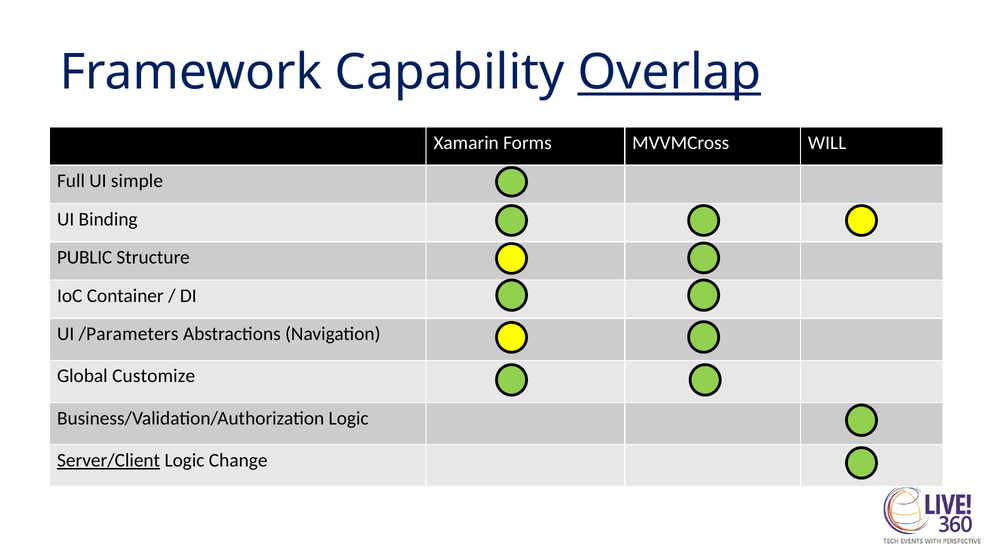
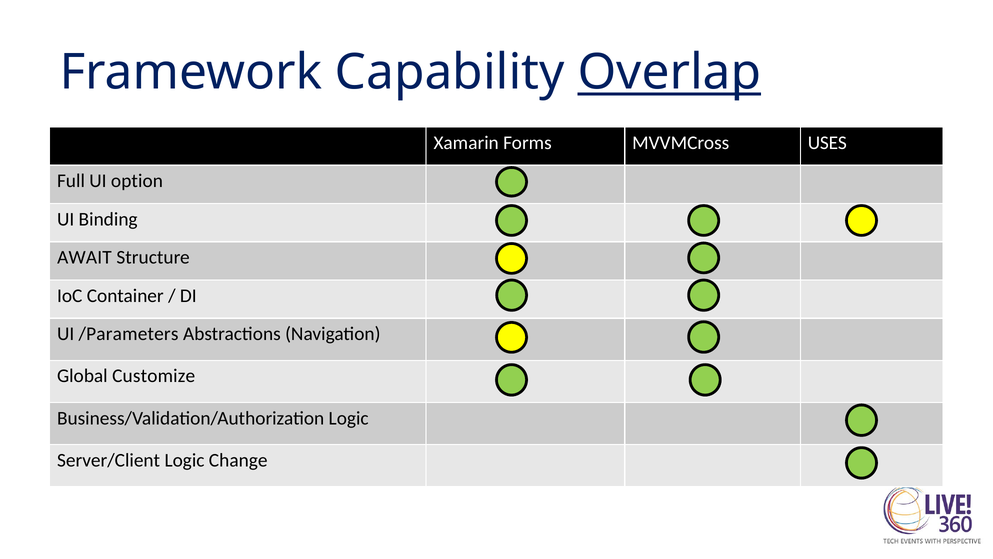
WILL: WILL -> USES (827, 143)
simple: simple -> option (137, 181)
PUBLIC: PUBLIC -> AWAIT (84, 257)
Server/Client underline: present -> none (109, 460)
